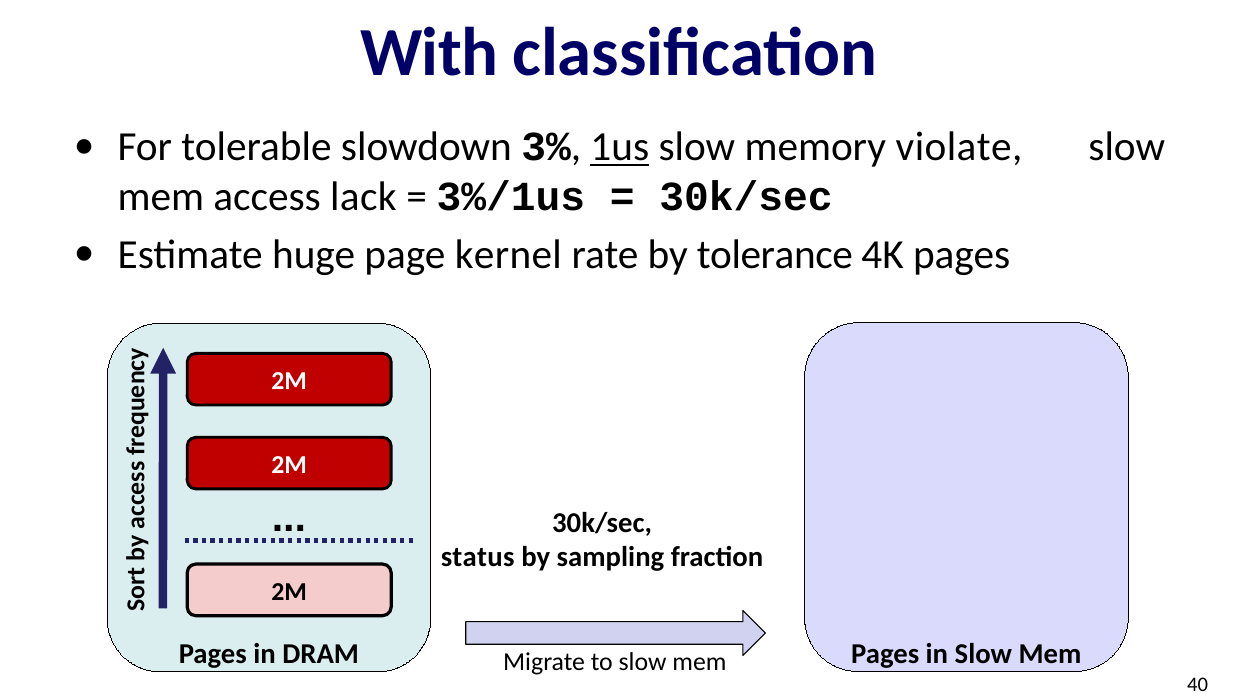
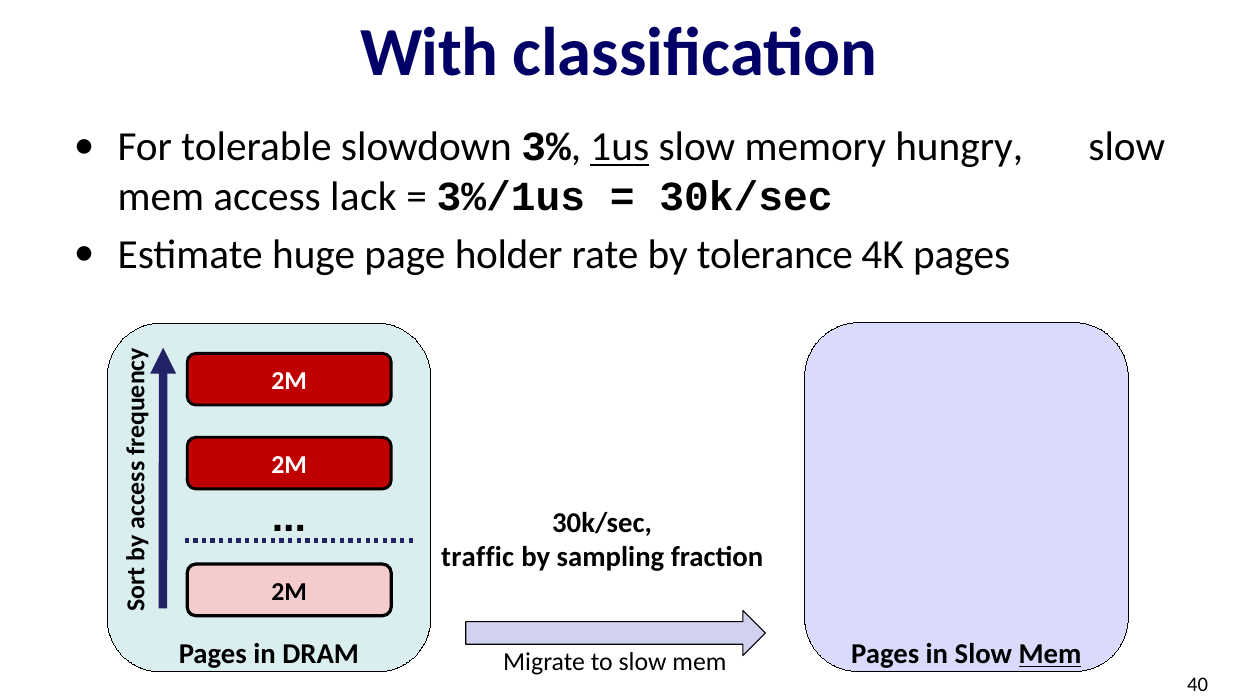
violate: violate -> hungry (959, 147)
kernel: kernel -> holder (509, 254)
status: status -> traffic (478, 557)
Mem underline: none -> present (1050, 654)
